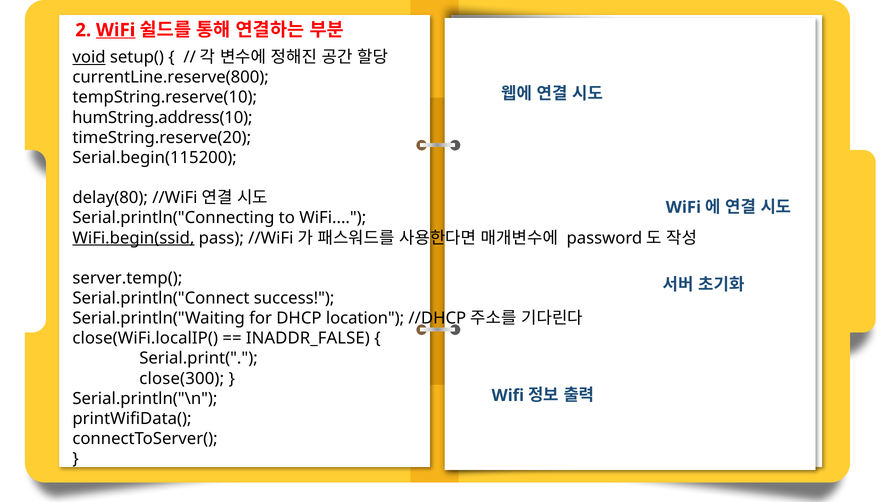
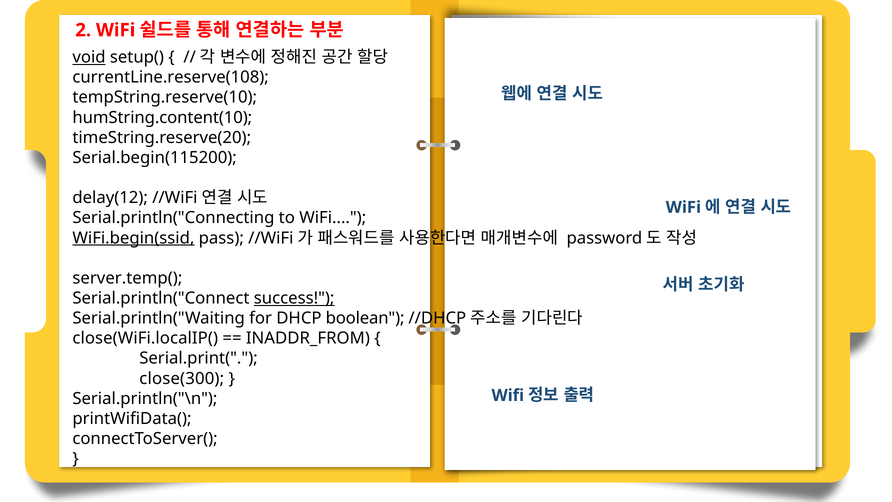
WiFi underline: present -> none (116, 30)
currentLine.reserve(800: currentLine.reserve(800 -> currentLine.reserve(108 (171, 77)
humString.address(10: humString.address(10 -> humString.content(10 (162, 117)
delay(80: delay(80 -> delay(12 (110, 198)
success underline: none -> present (294, 298)
location: location -> boolean (365, 318)
INADDR_FALSE: INADDR_FALSE -> INADDR_FROM (308, 338)
